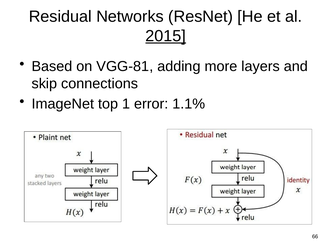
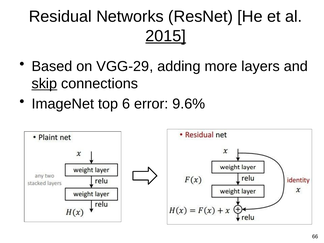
VGG-81: VGG-81 -> VGG-29 (125, 66)
skip underline: none -> present (44, 84)
1: 1 -> 6 (126, 104)
1.1%: 1.1% -> 9.6% (189, 104)
